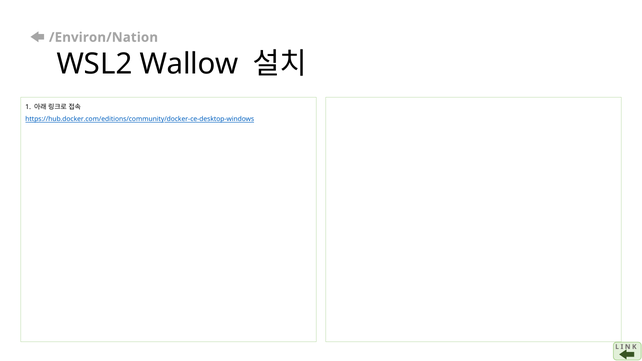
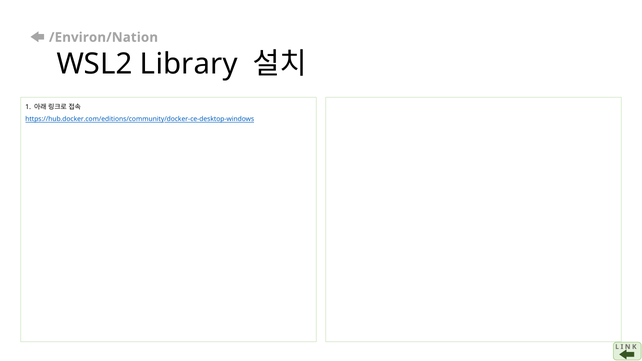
Wallow: Wallow -> Library (189, 64)
